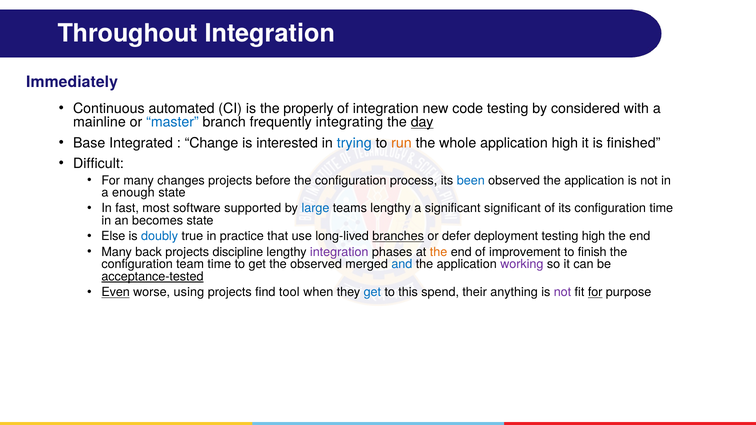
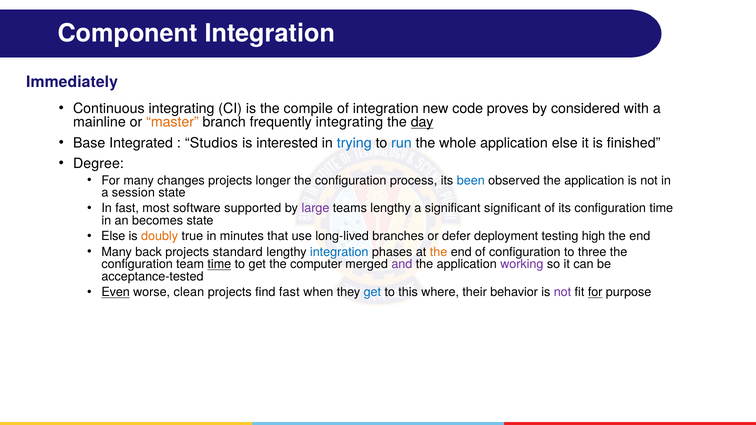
Throughout: Throughout -> Component (128, 33)
Continuous automated: automated -> integrating (182, 108)
properly: properly -> compile (308, 108)
code testing: testing -> proves (508, 108)
master colour: blue -> orange (172, 122)
Change: Change -> Studios (211, 143)
run colour: orange -> blue (401, 143)
application high: high -> else (565, 143)
Difficult: Difficult -> Degree (98, 164)
before: before -> longer (273, 180)
enough: enough -> session (133, 193)
large colour: blue -> purple (315, 208)
doubly colour: blue -> orange (160, 236)
practice: practice -> minutes (242, 236)
branches underline: present -> none (398, 236)
discipline: discipline -> standard (238, 252)
integration colour: purple -> blue (339, 252)
of improvement: improvement -> configuration (525, 252)
finish: finish -> three (592, 252)
time underline: none -> present (219, 264)
the observed: observed -> computer (316, 264)
and colour: blue -> purple (402, 264)
acceptance-tested underline: present -> none (152, 277)
using: using -> clean (189, 292)
find tool: tool -> fast (289, 292)
spend: spend -> where (440, 292)
anything: anything -> behavior (514, 292)
